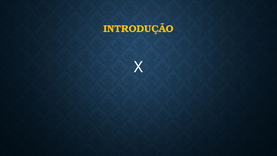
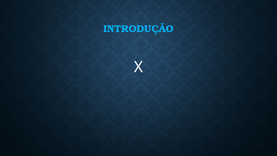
INTRODUÇÃO colour: yellow -> light blue (138, 29)
